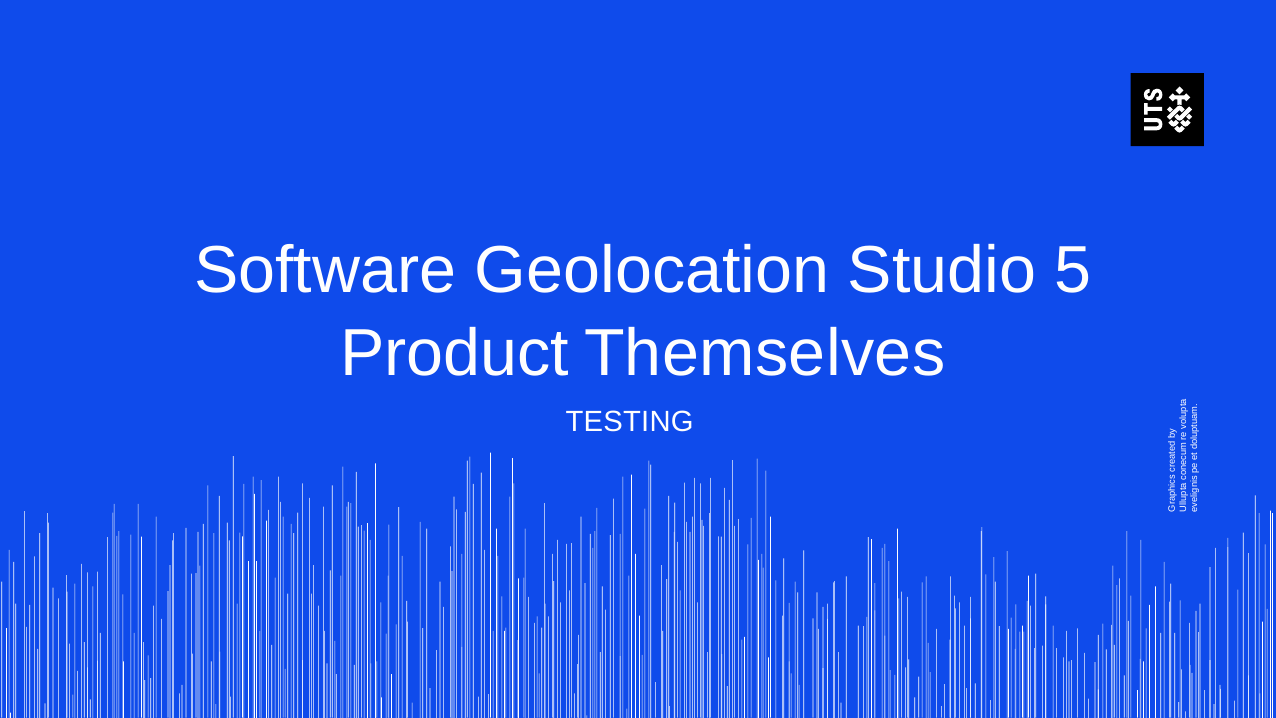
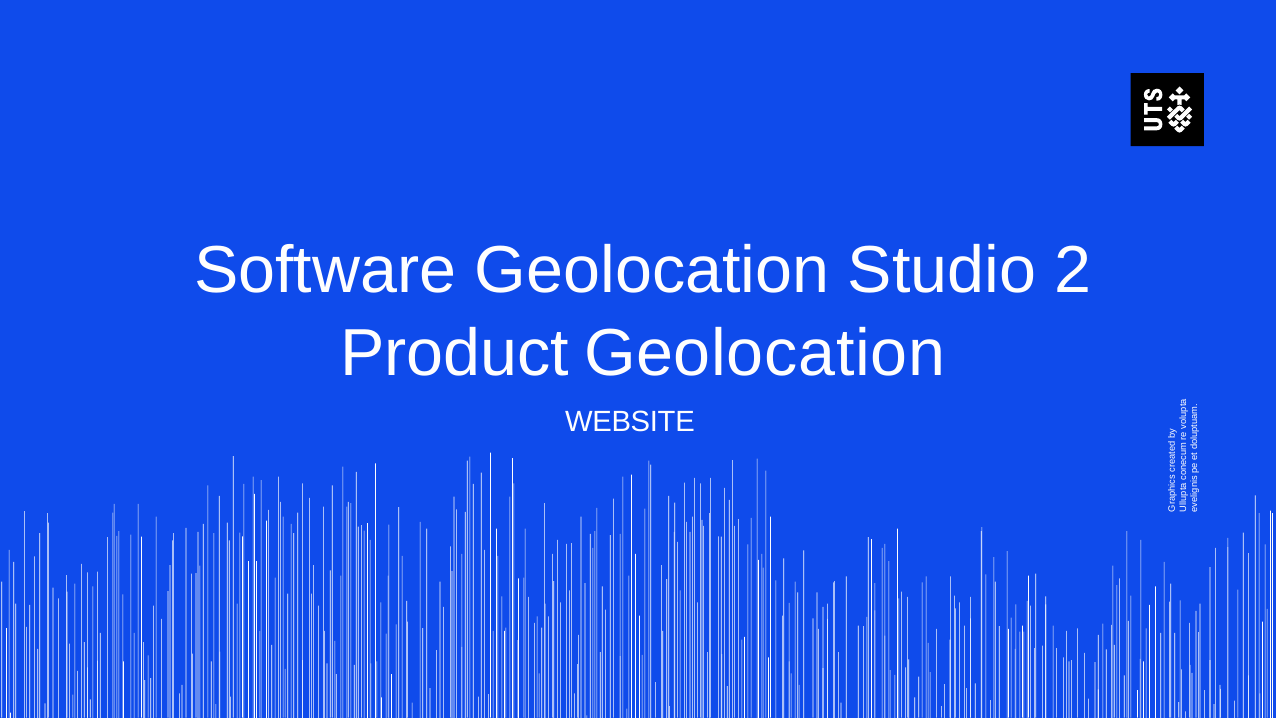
5: 5 -> 2 (1073, 270)
Product Themselves: Themselves -> Geolocation (765, 353)
TESTING: TESTING -> WEBSITE (630, 422)
